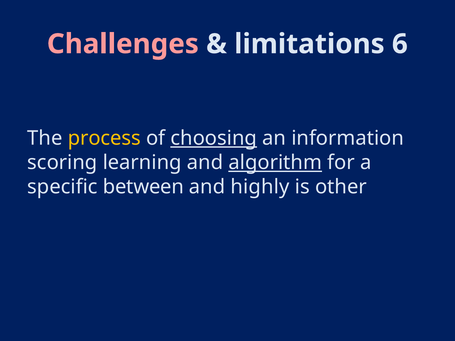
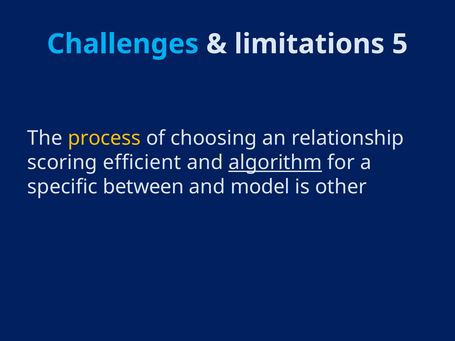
Challenges colour: pink -> light blue (123, 44)
6: 6 -> 5 (400, 44)
choosing underline: present -> none (214, 138)
information: information -> relationship (348, 138)
learning: learning -> efficient (142, 163)
highly: highly -> model (260, 187)
